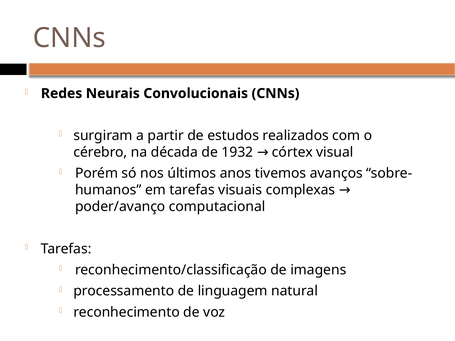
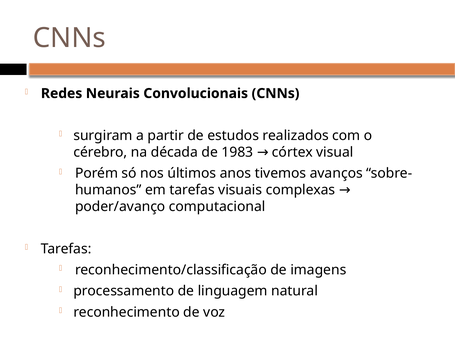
1932: 1932 -> 1983 (237, 152)
